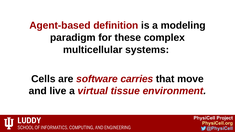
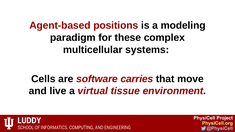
definition: definition -> positions (116, 25)
